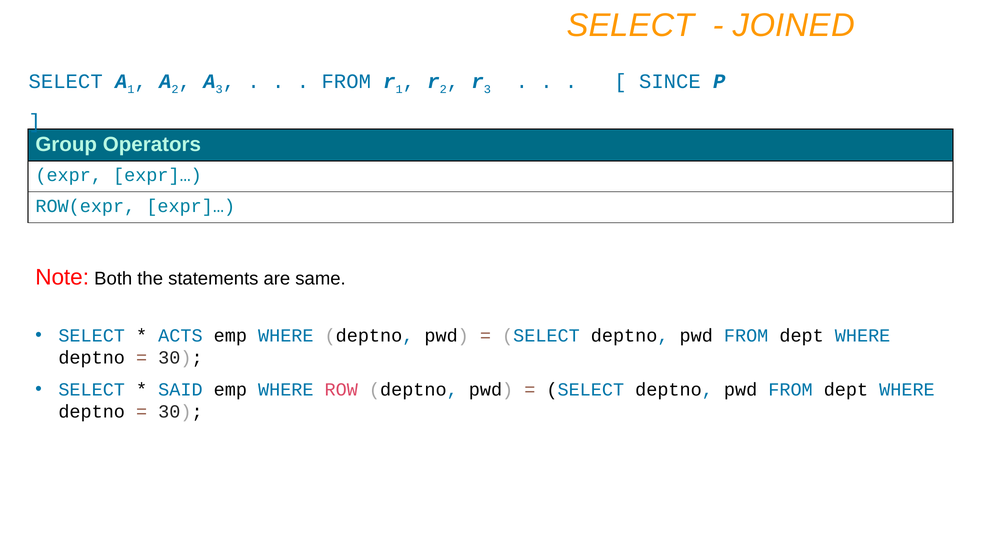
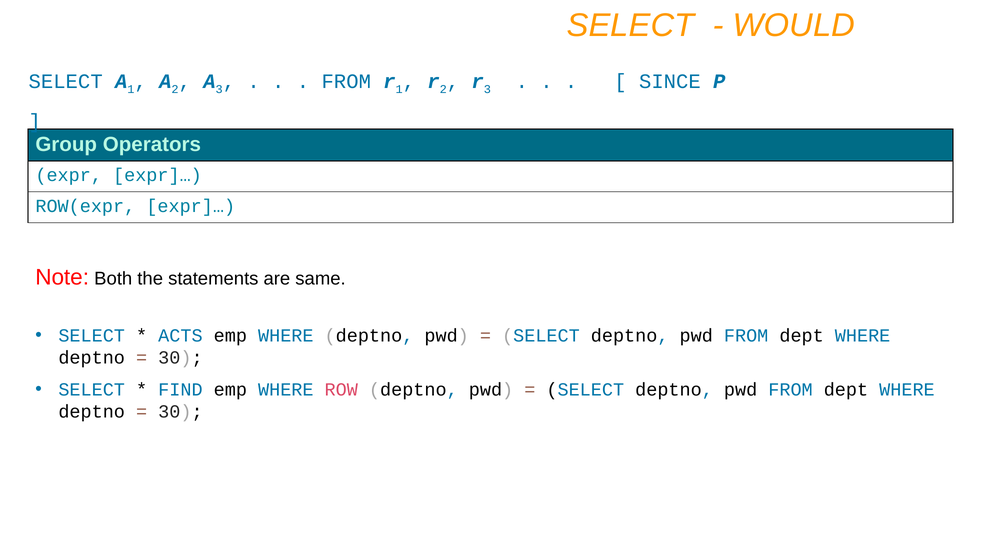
JOINED: JOINED -> WOULD (794, 26)
SAID: SAID -> FIND (180, 390)
